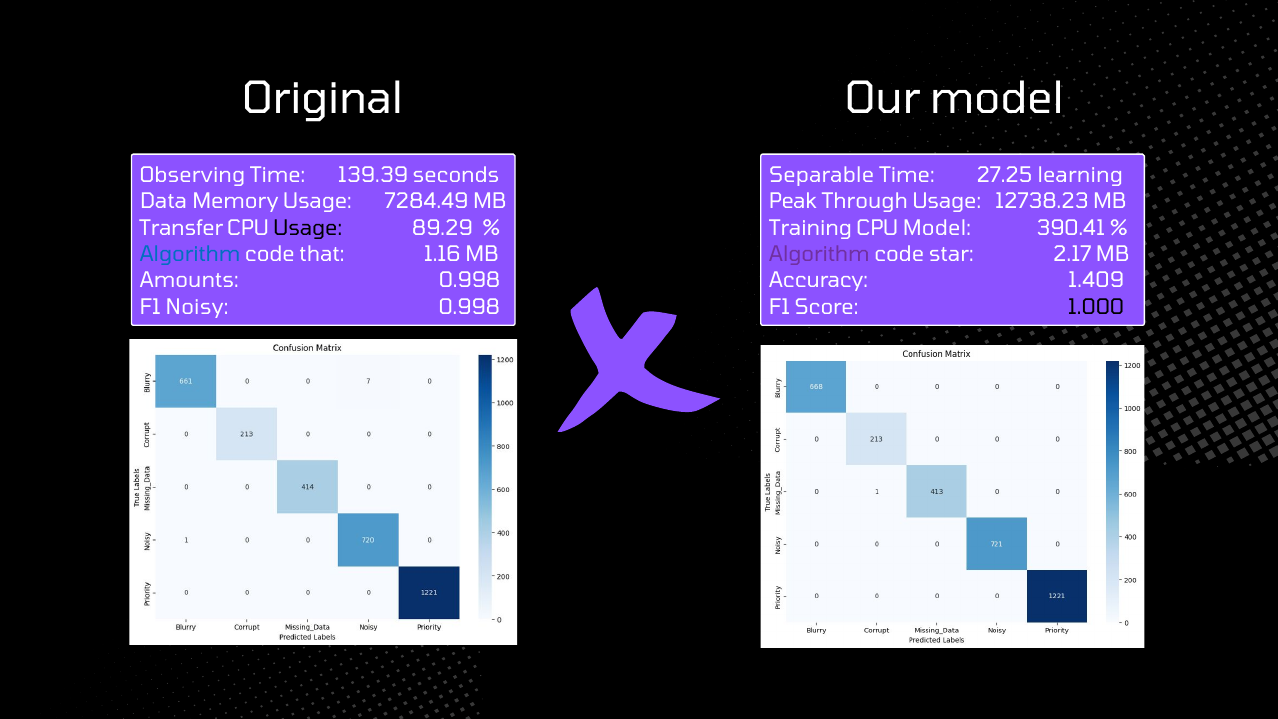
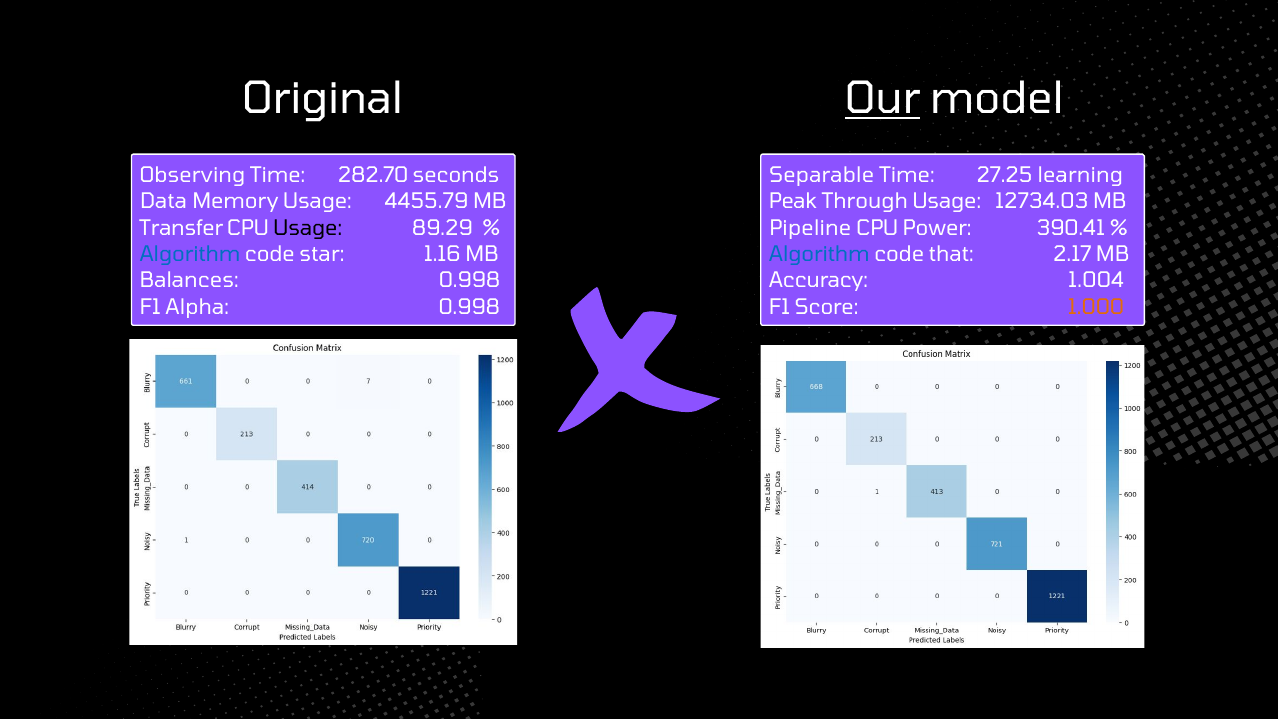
Our underline: none -> present (883, 99)
139.39: 139.39 -> 282.70 (373, 175)
7284.49: 7284.49 -> 4455.79 (426, 202)
12738.23: 12738.23 -> 12734.03 (1042, 202)
Training: Training -> Pipeline (810, 228)
CPU Model: Model -> Power (937, 228)
that: that -> star (322, 254)
Algorithm colour: purple -> blue (819, 254)
star: star -> that (951, 254)
Amounts: Amounts -> Balances (189, 281)
1.409: 1.409 -> 1.004 (1096, 281)
Noisy: Noisy -> Alpha (197, 307)
1.000 colour: black -> orange (1096, 307)
